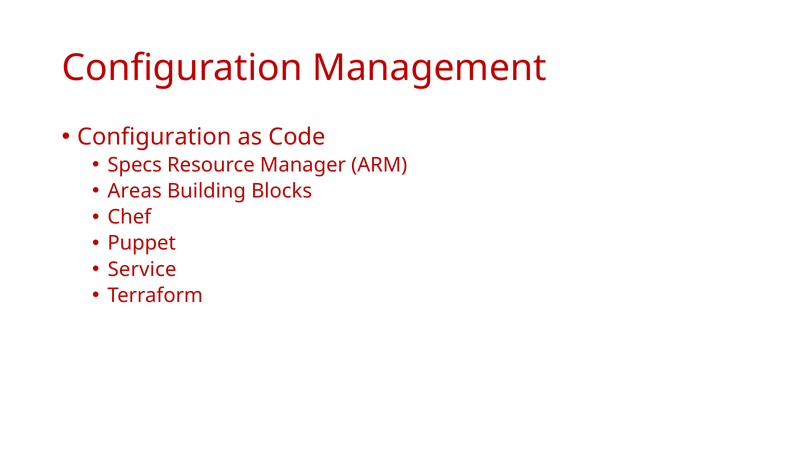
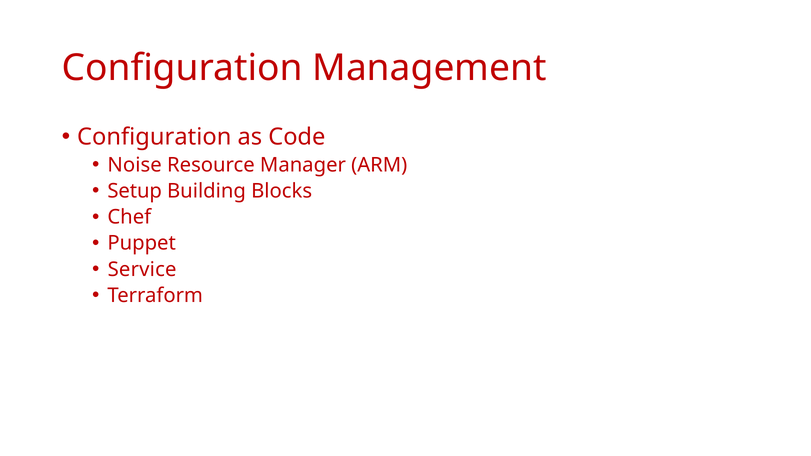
Specs: Specs -> Noise (135, 165)
Areas: Areas -> Setup (135, 191)
